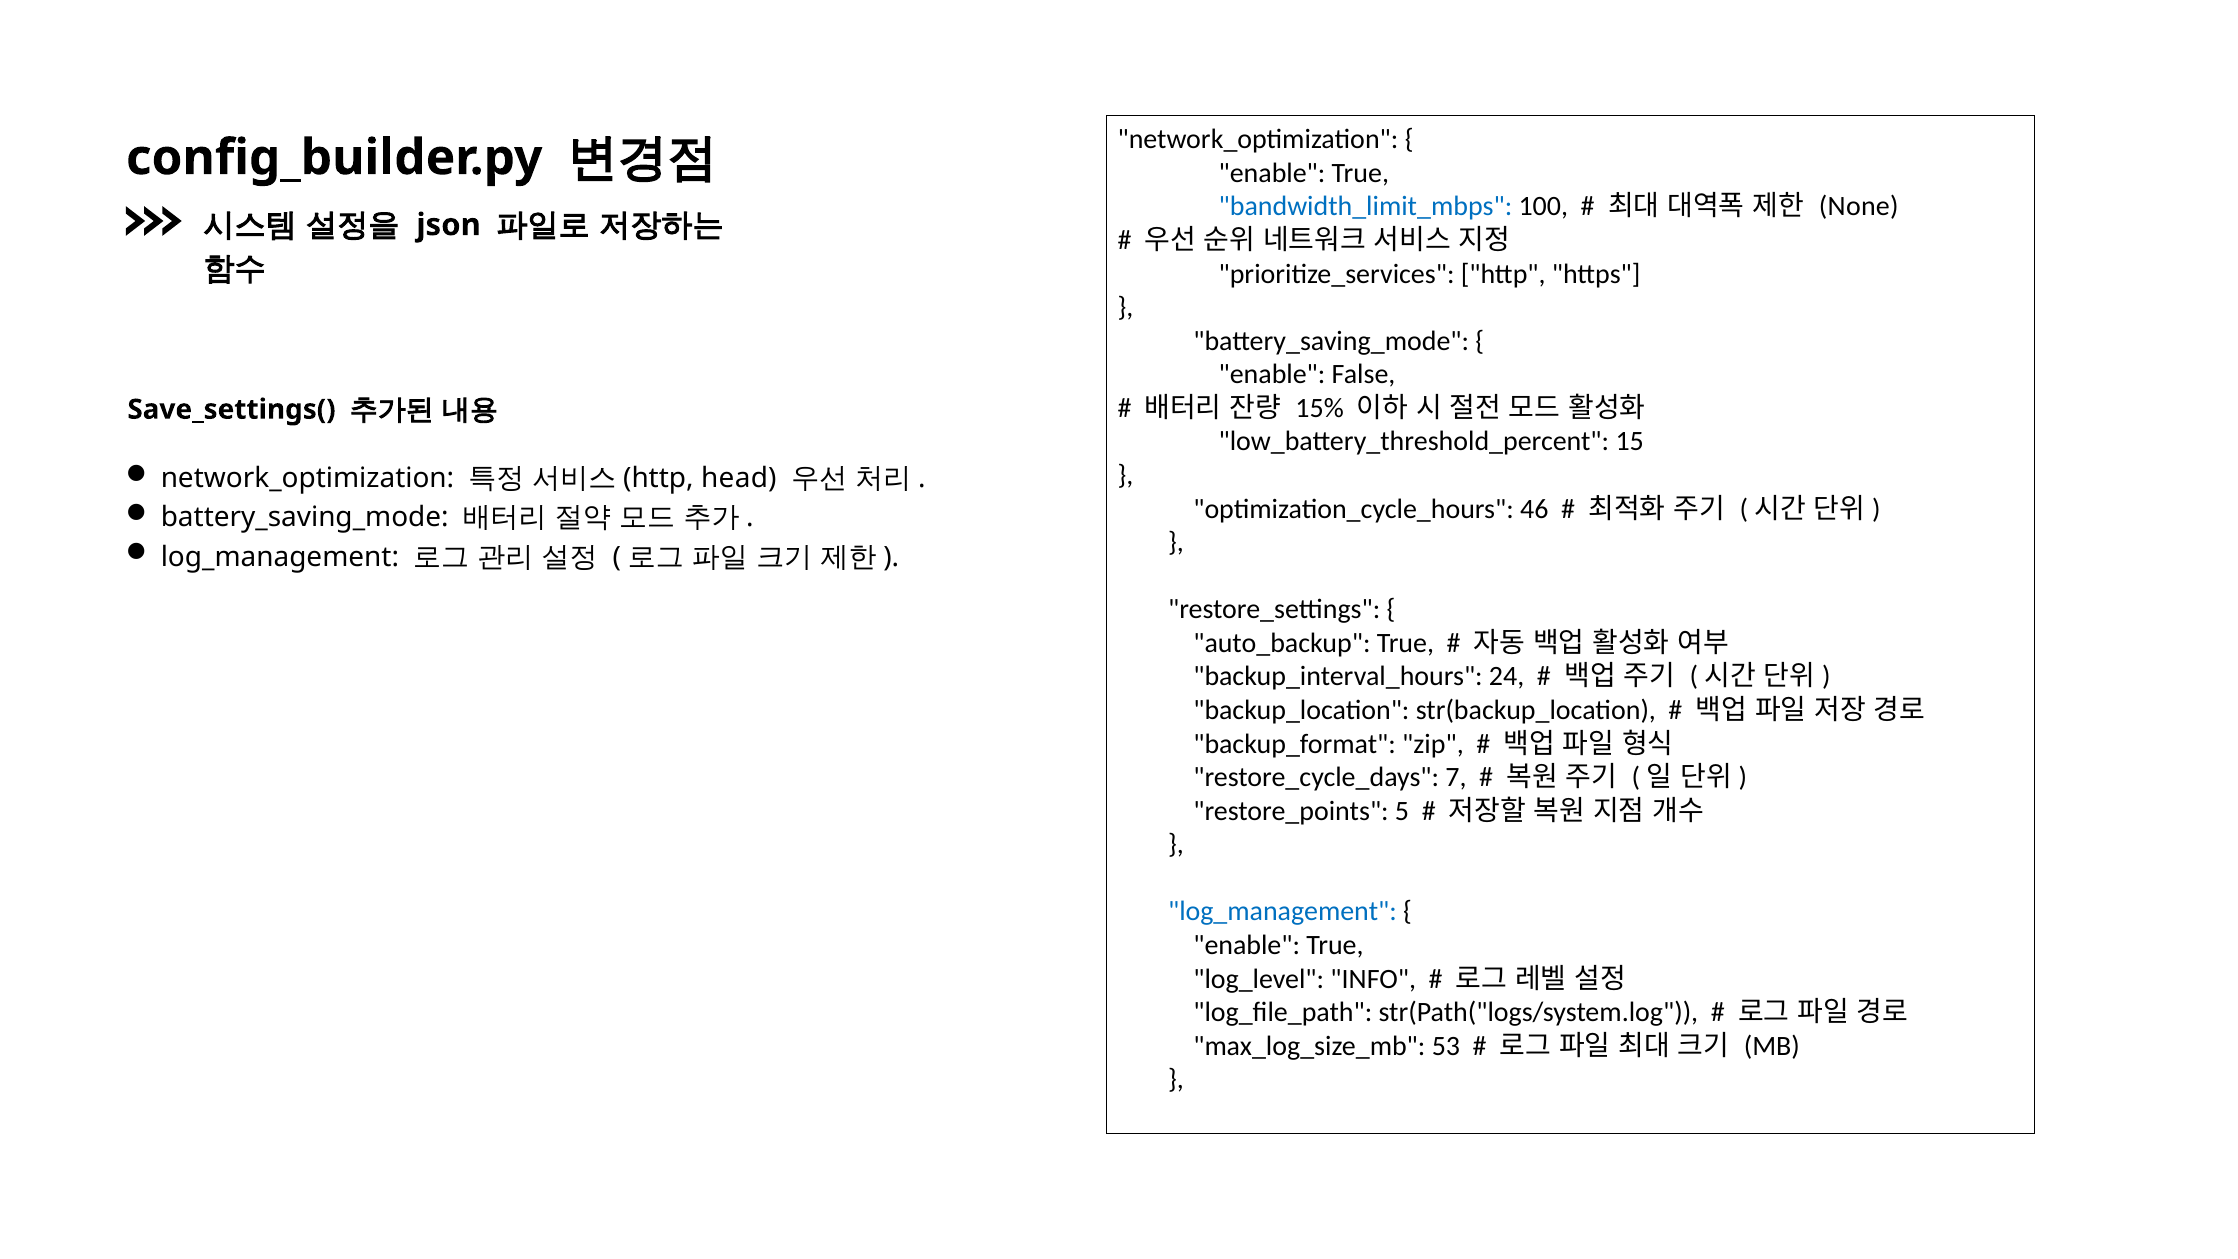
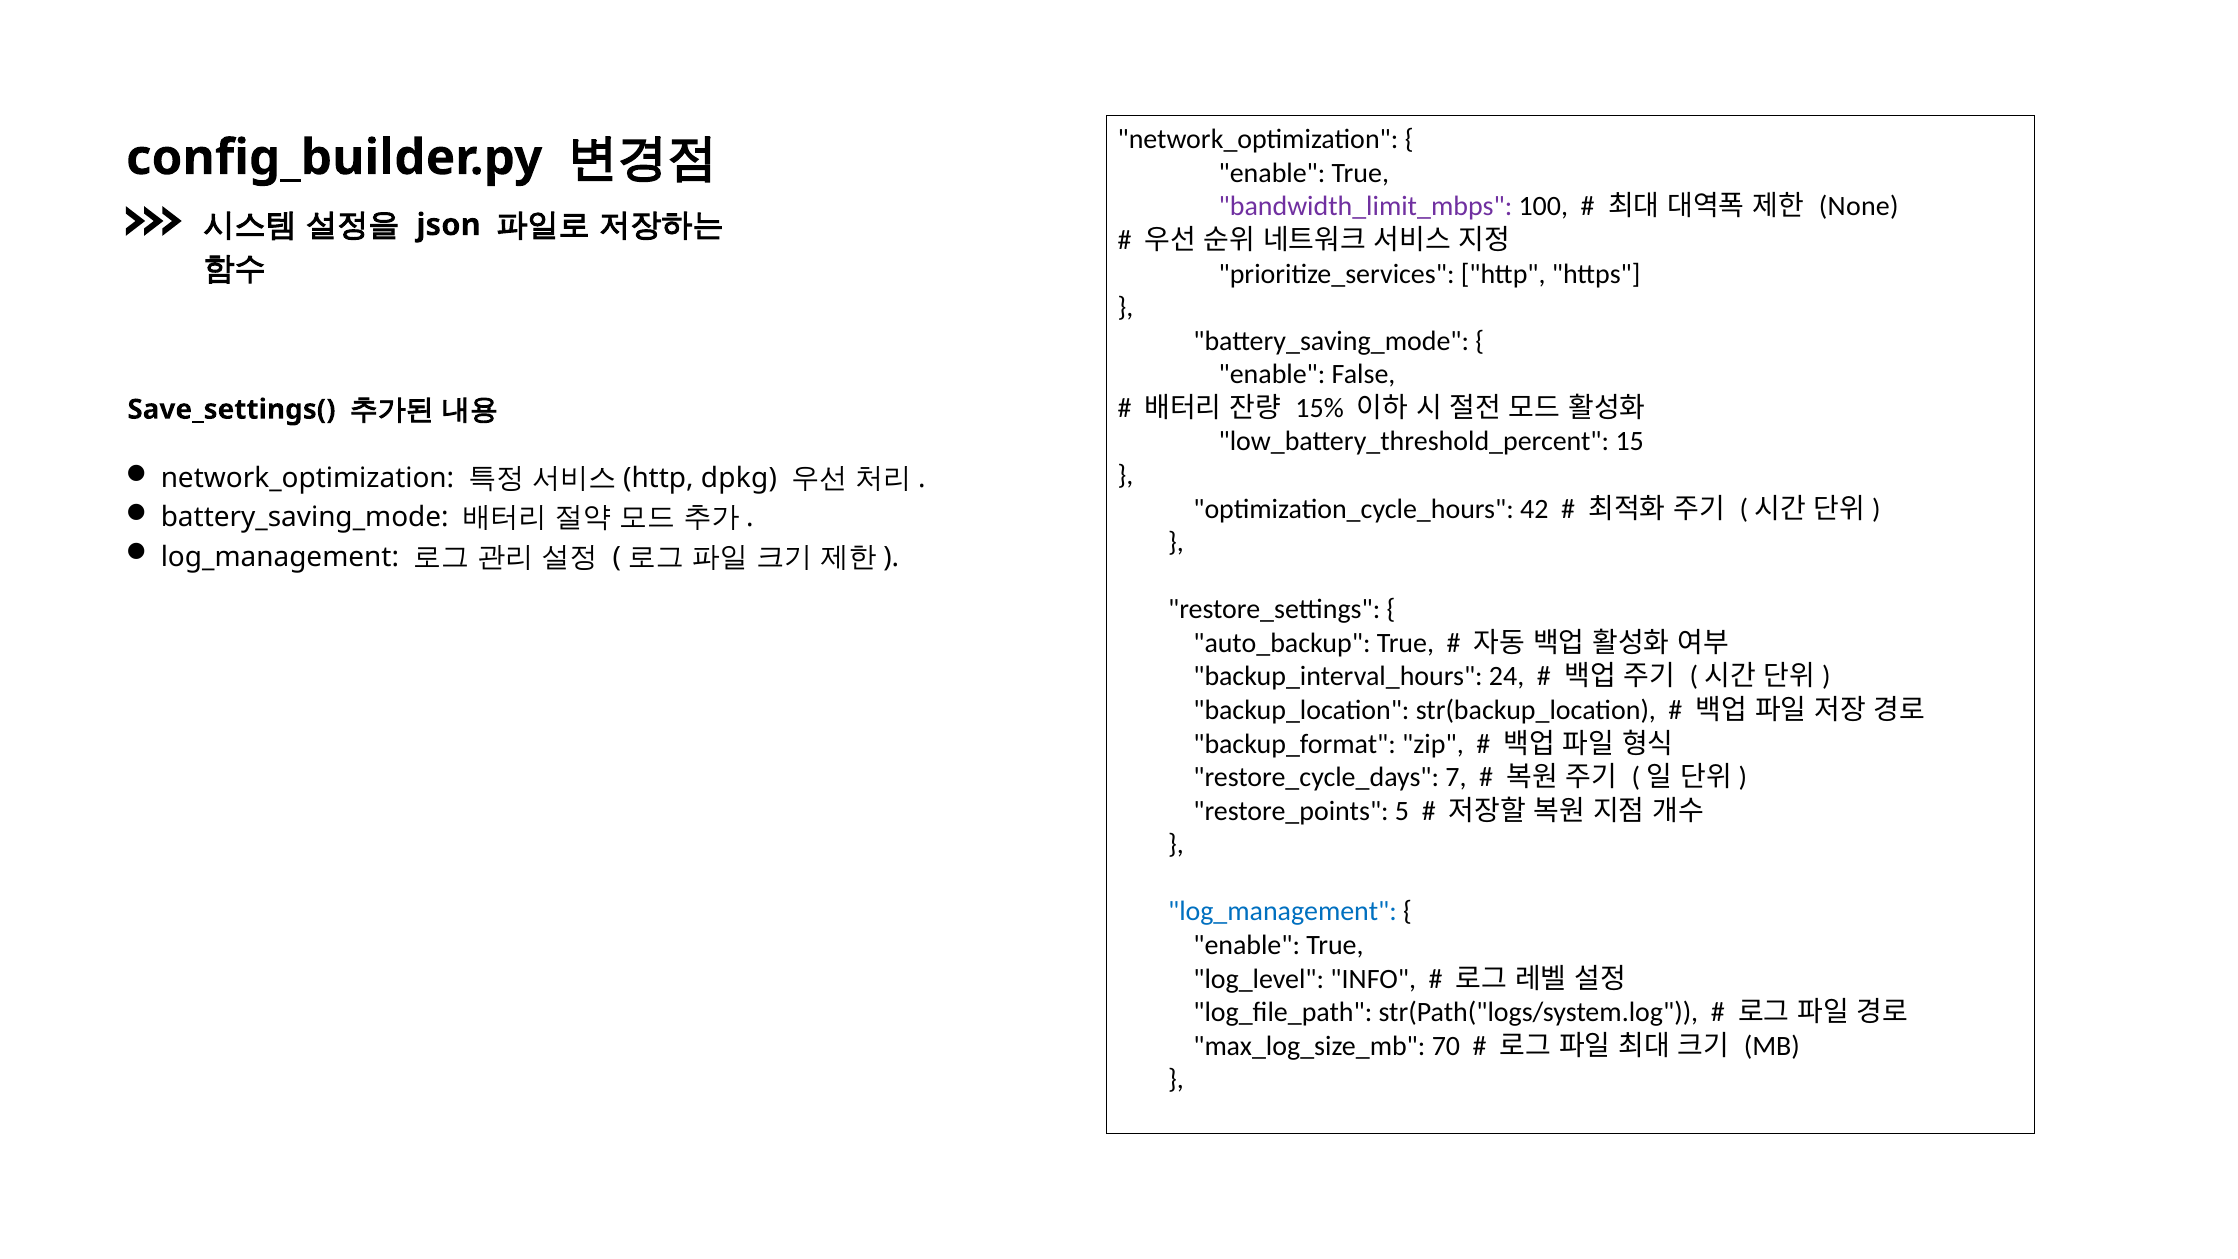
bandwidth_limit_mbps colour: blue -> purple (1365, 207)
head: head -> dpkg (739, 478)
46: 46 -> 42 (1534, 509)
53: 53 -> 70 (1446, 1046)
